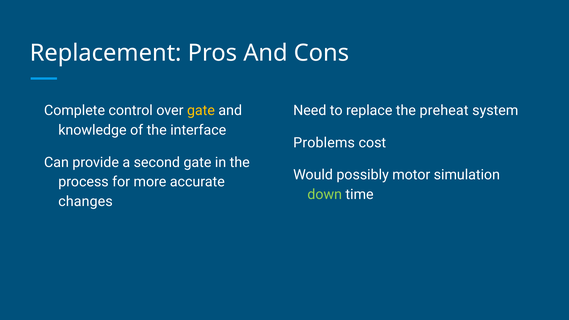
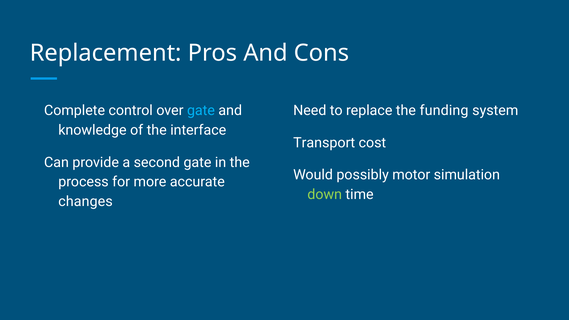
gate colour: yellow -> light blue (201, 110)
preheat: preheat -> funding (444, 110)
Problems: Problems -> Transport (324, 143)
